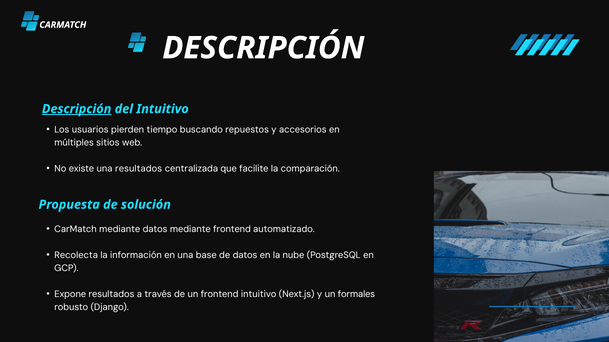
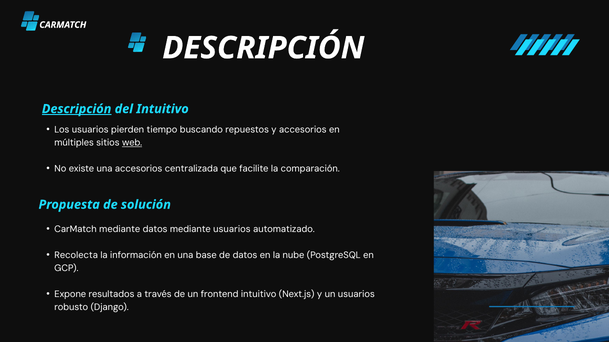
web underline: none -> present (132, 143)
una resultados: resultados -> accesorios (139, 169)
mediante frontend: frontend -> usuarios (232, 230)
un formales: formales -> usuarios (356, 295)
